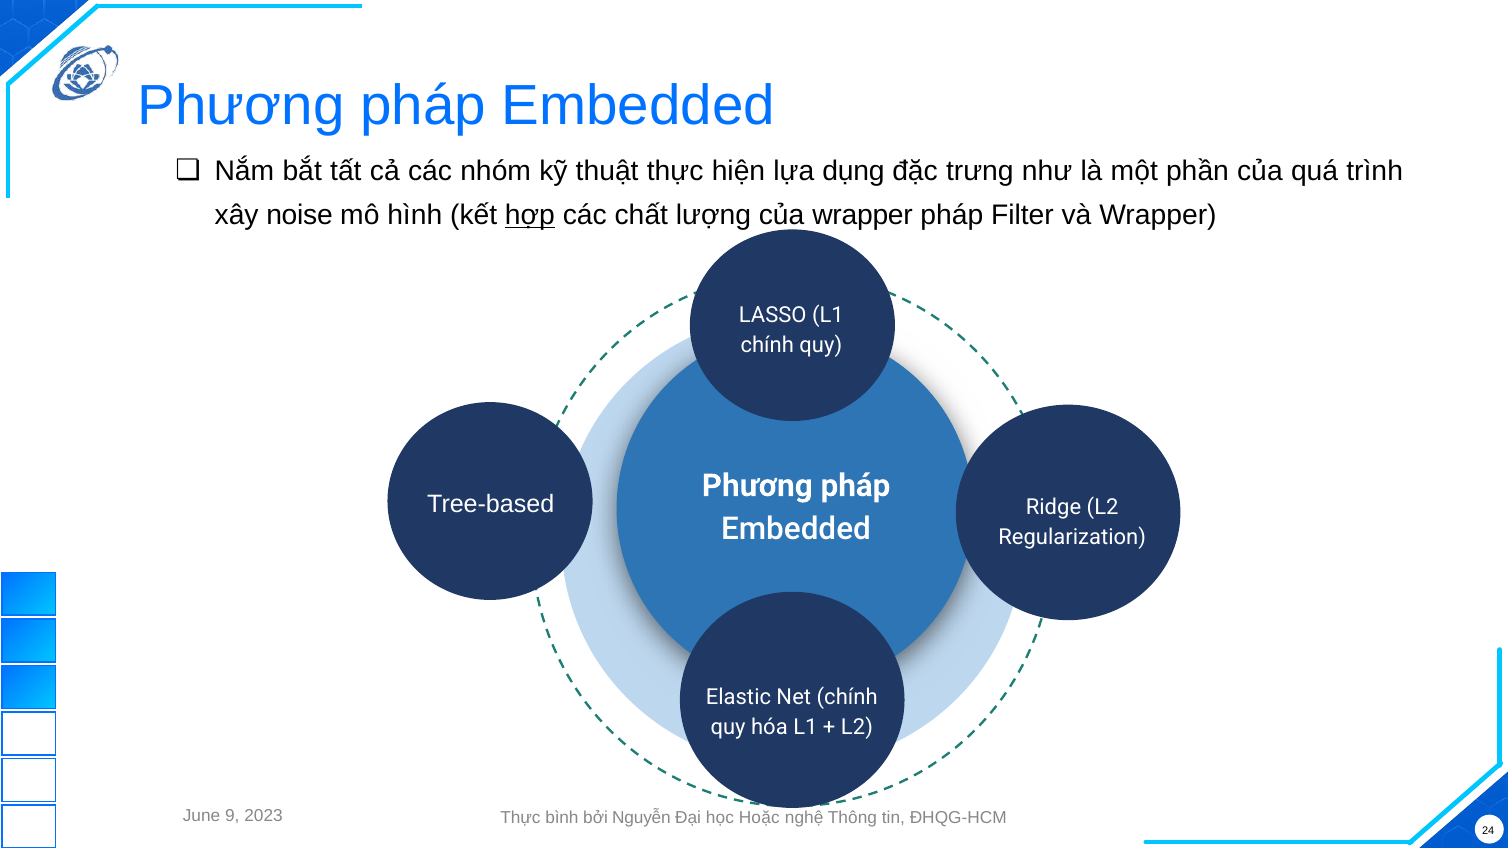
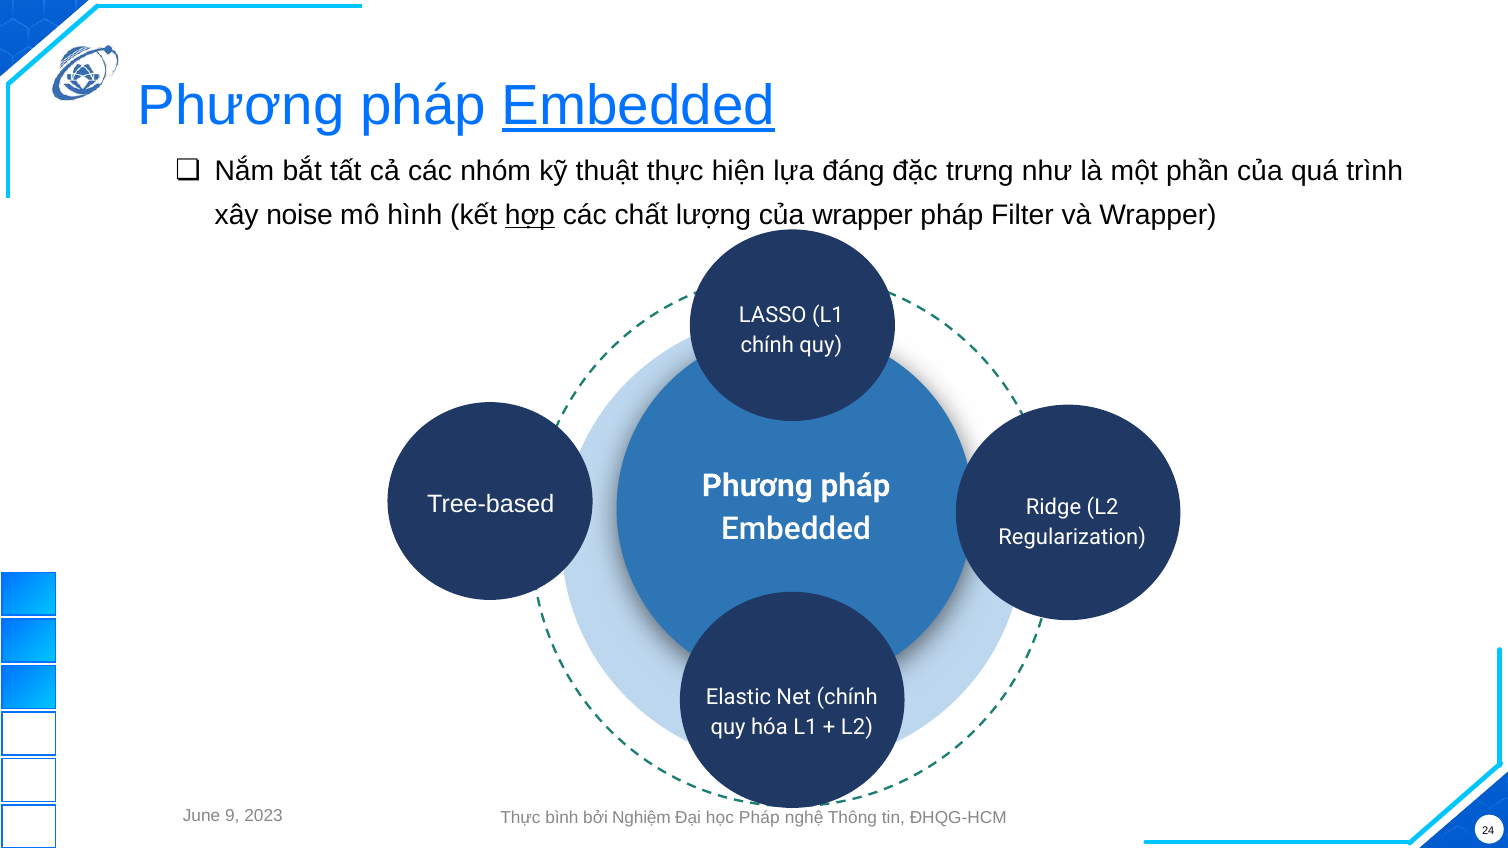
Embedded underline: none -> present (638, 106)
dụng: dụng -> đáng (853, 171)
Nguyễn: Nguyễn -> Nghiệm (641, 818)
học Hoặc: Hoặc -> Pháp (759, 818)
